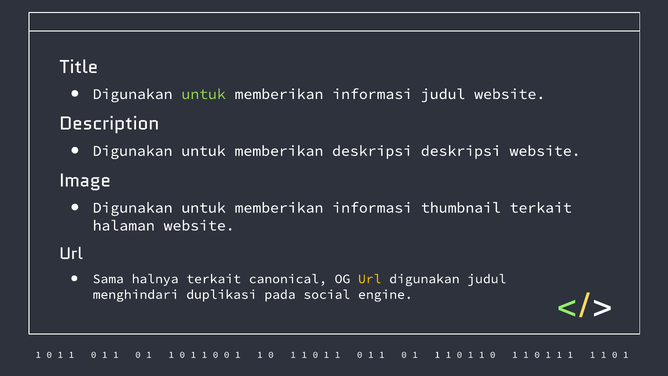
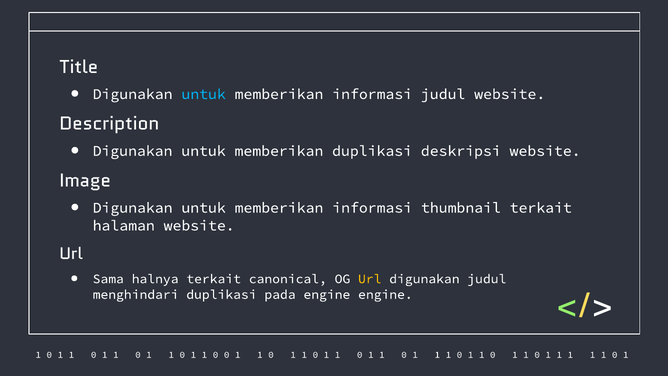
untuk colour: light green -> light blue (204, 94)
memberikan deskripsi: deskripsi -> duplikasi (372, 151)
pada social: social -> engine (327, 294)
